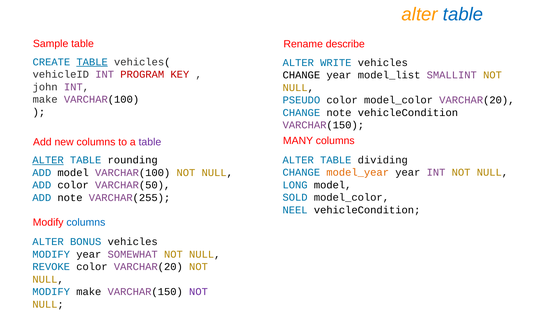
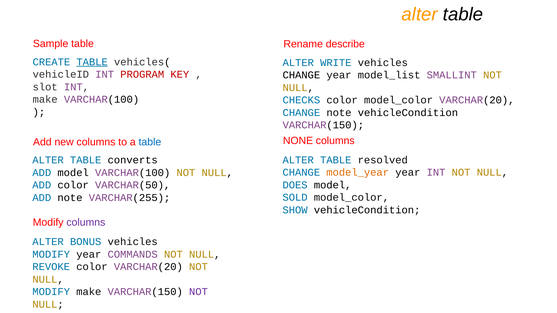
table colour: blue -> black (463, 14)
john: john -> slot (45, 87)
PSEUDO: PSEUDO -> CHECKS (301, 100)
MANY: MANY -> NONE (298, 141)
table colour: purple -> blue (150, 142)
ALTER underline: present -> none (48, 160)
rounding: rounding -> converts (133, 160)
dividing: dividing -> resolved (383, 160)
LONG: LONG -> DOES (295, 185)
NEEL: NEEL -> SHOW (295, 210)
columns colour: blue -> purple (86, 223)
SOMEWHAT: SOMEWHAT -> COMMANDS (133, 254)
